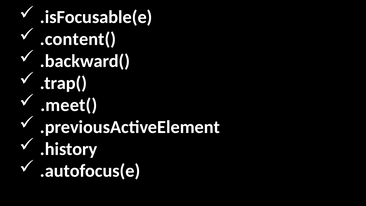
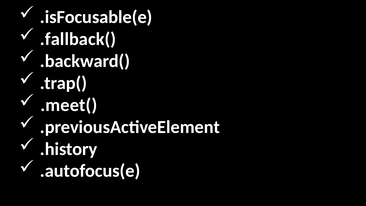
.content(: .content( -> .fallback( (78, 39)
